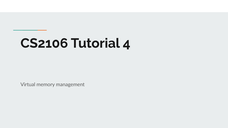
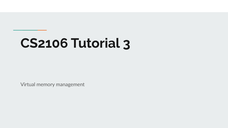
4: 4 -> 3 (127, 43)
